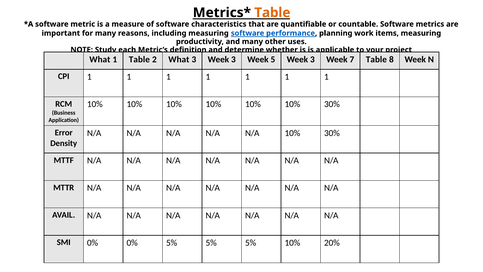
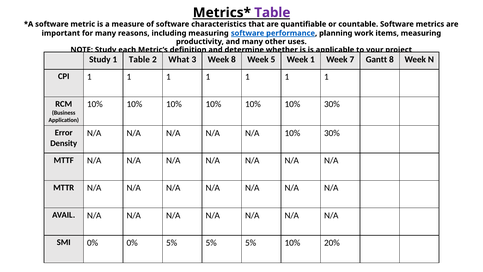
Table colour: orange -> purple (272, 13)
What: What -> Study (100, 59)
3 Week 3: 3 -> 8 (233, 59)
5 Week 3: 3 -> 1 (312, 59)
7 Table: Table -> Gantt (376, 59)
